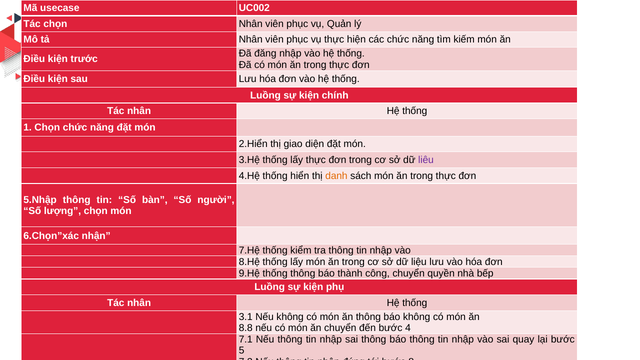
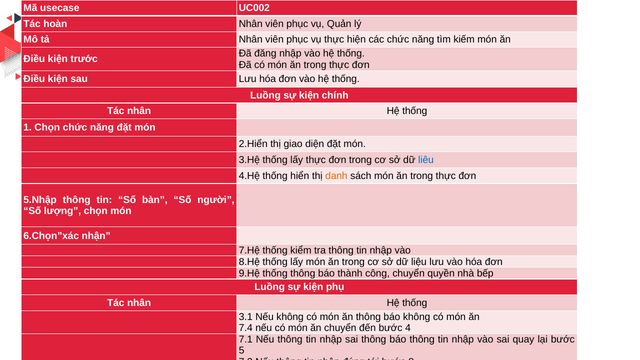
Tác chọn: chọn -> hoàn (55, 24)
liêu colour: purple -> blue (426, 160)
8.8: 8.8 -> 7.4 (246, 328)
